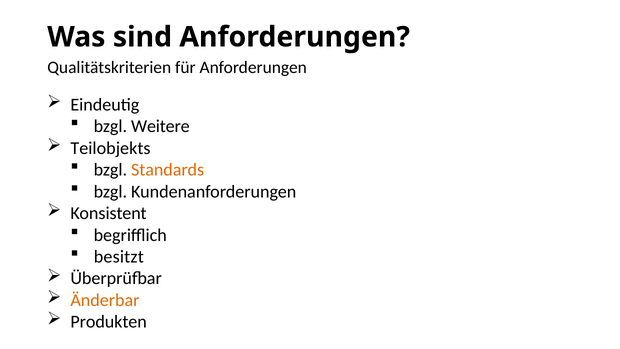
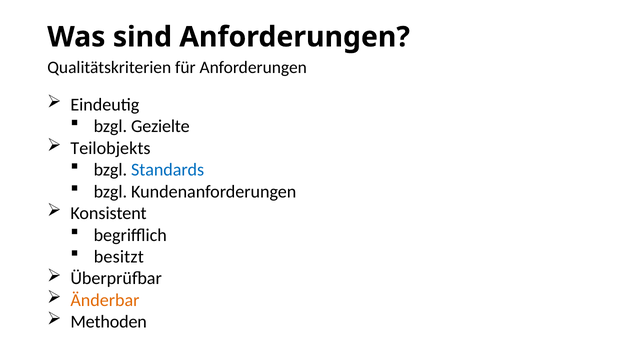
Weitere: Weitere -> Gezielte (160, 126)
Standards colour: orange -> blue (168, 170)
Produkten: Produkten -> Methoden (109, 322)
